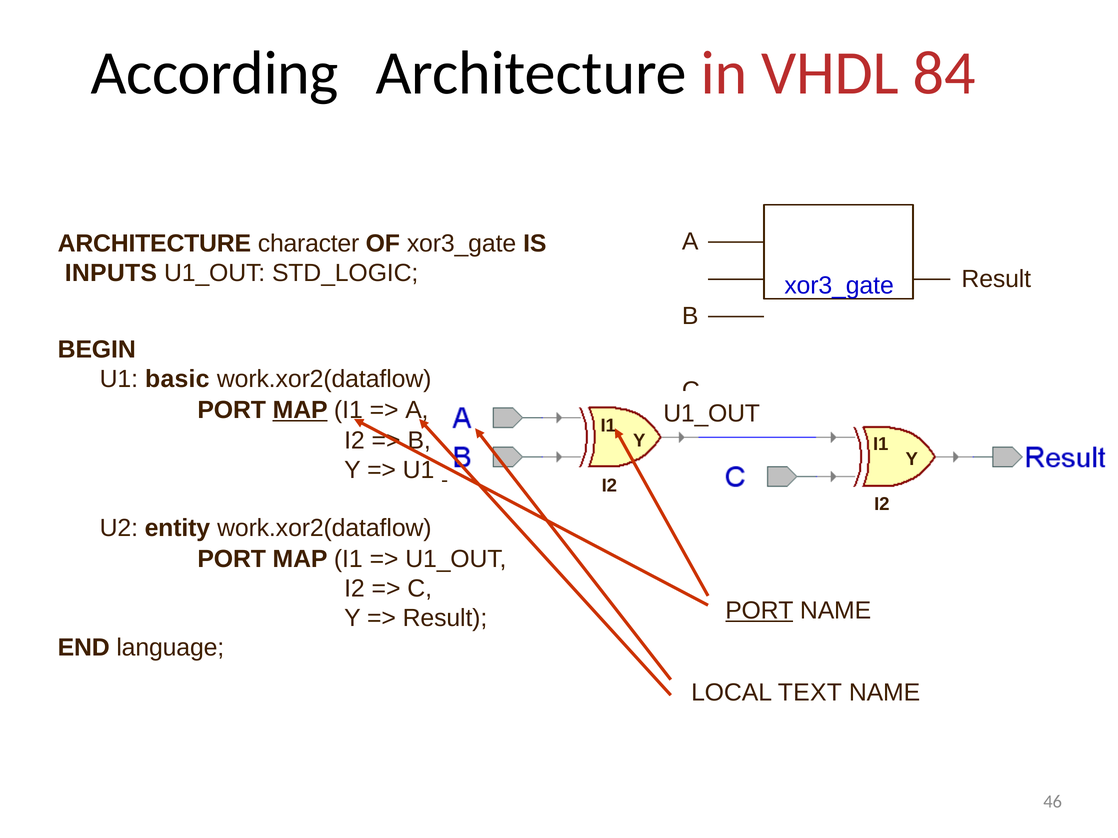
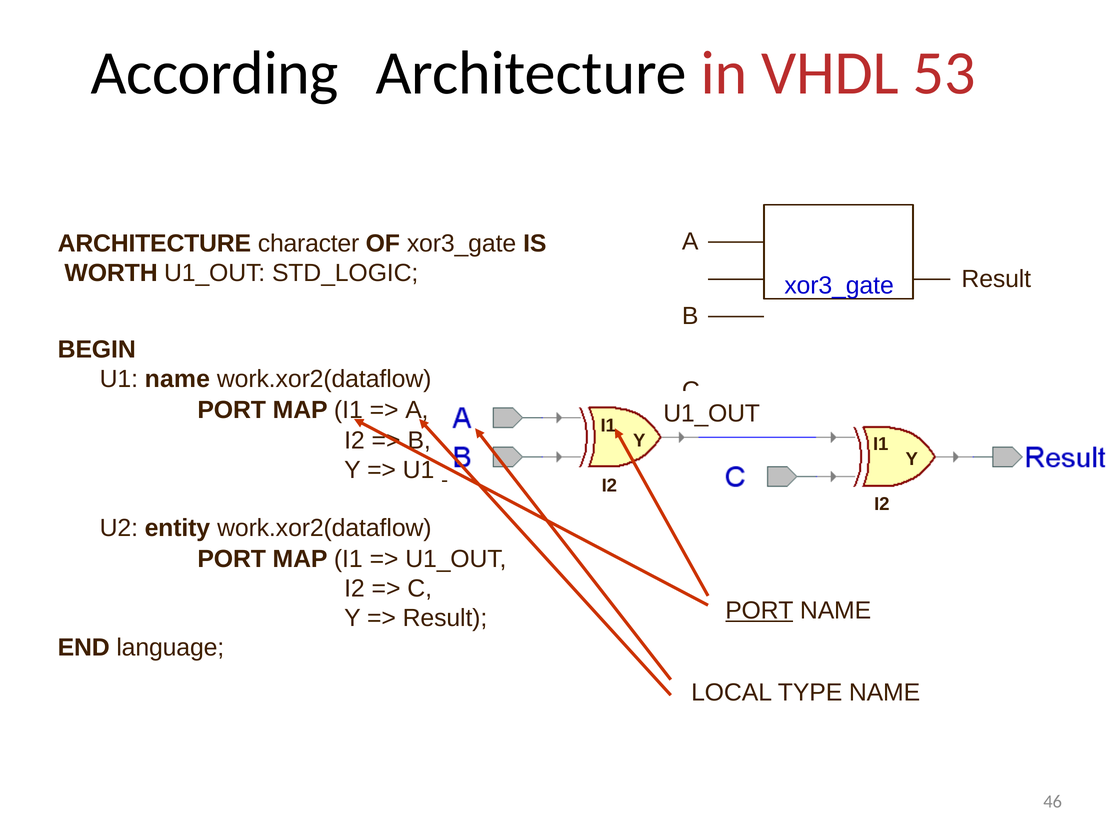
84: 84 -> 53 (944, 73)
INPUTS: INPUTS -> WORTH (111, 273)
U1 basic: basic -> name (177, 379)
MAP underline: present -> none (300, 410)
TEXT: TEXT -> TYPE (810, 693)
